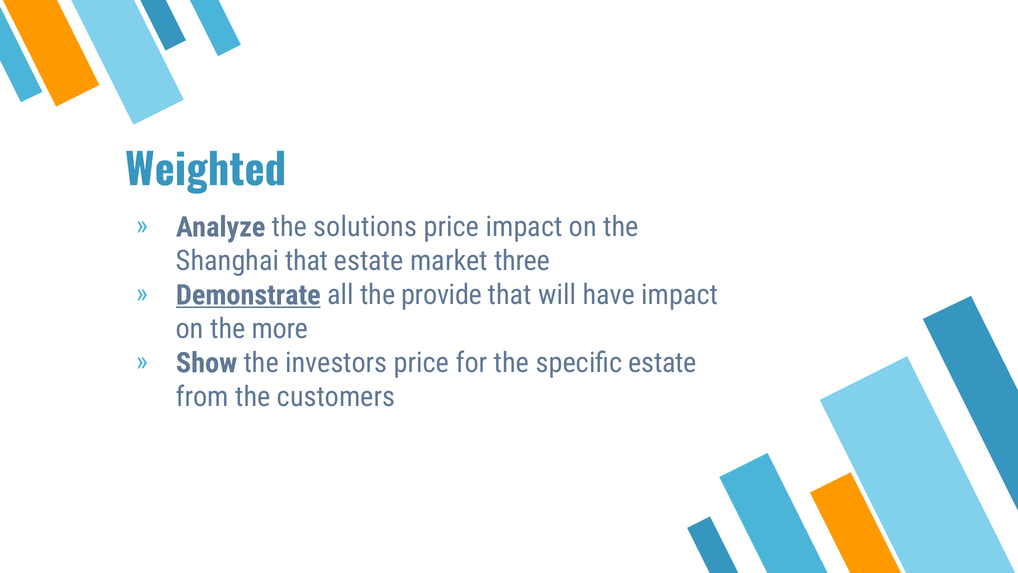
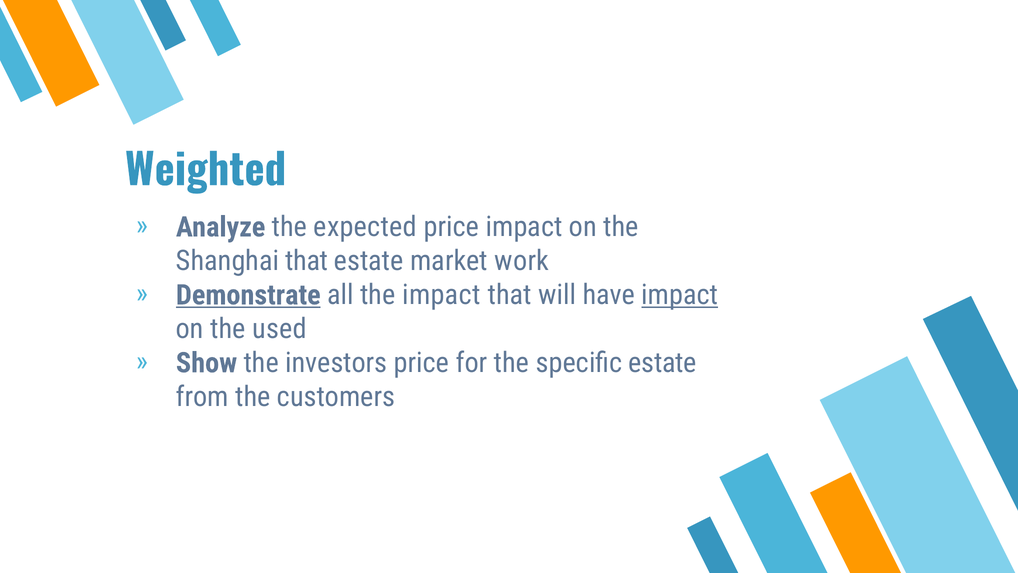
solutions: solutions -> expected (365, 227)
three: three -> work (522, 261)
the provide: provide -> impact (441, 295)
impact underline: none -> present (680, 295)
more: more -> used (280, 329)
